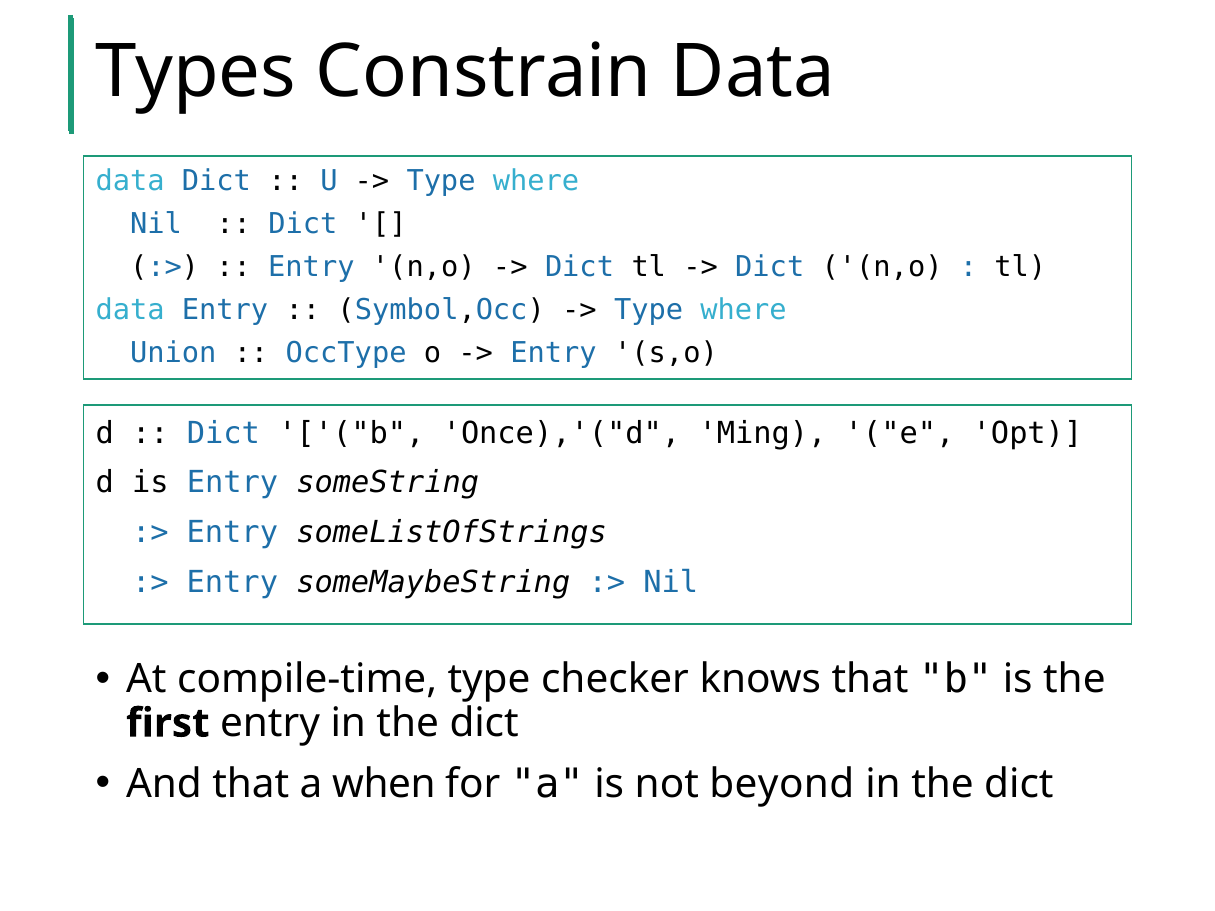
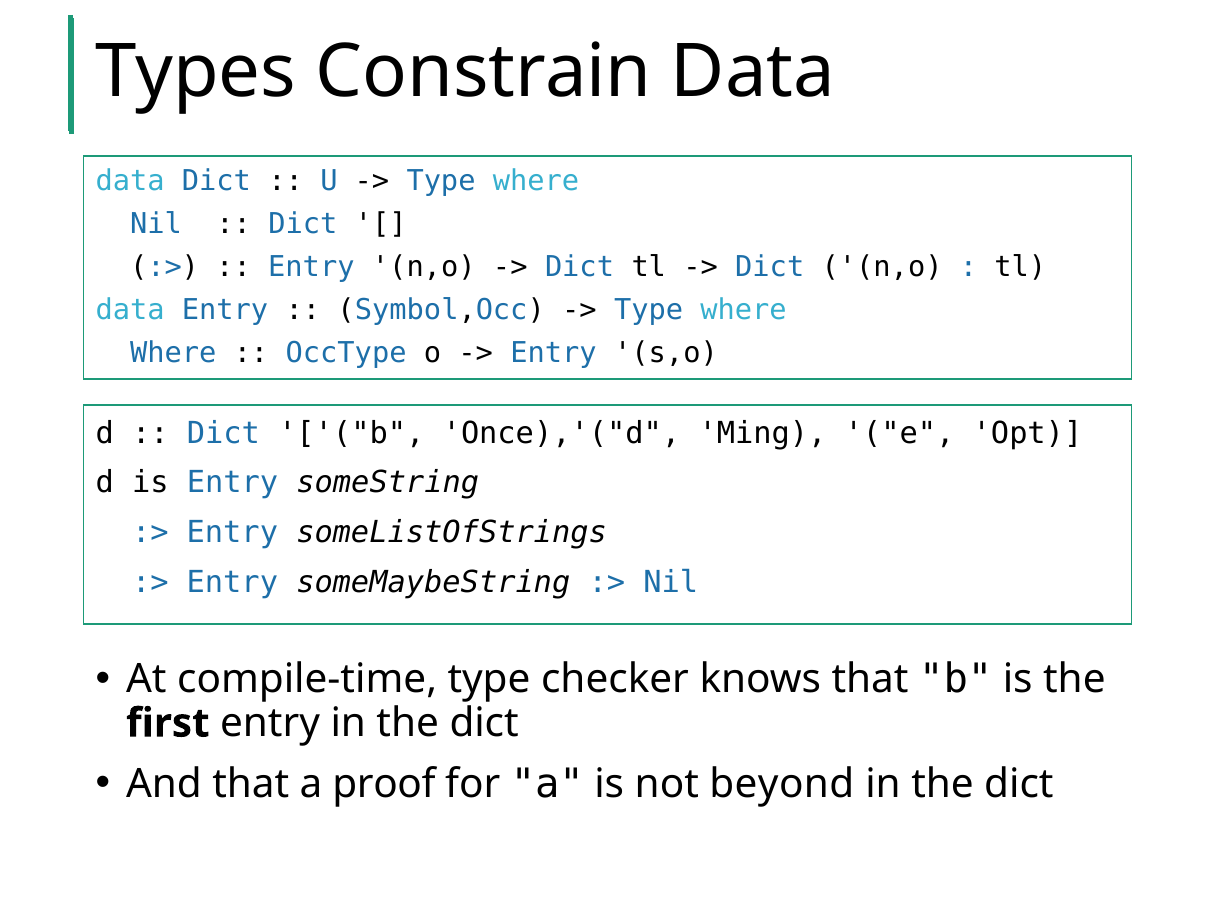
Union: Union -> Where (173, 353)
when: when -> proof (384, 784)
